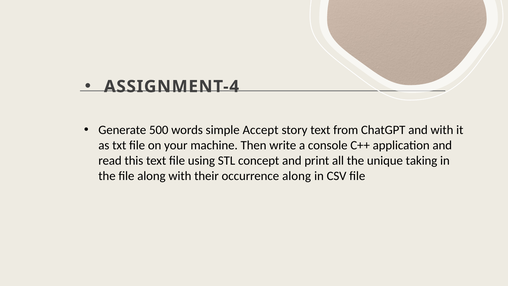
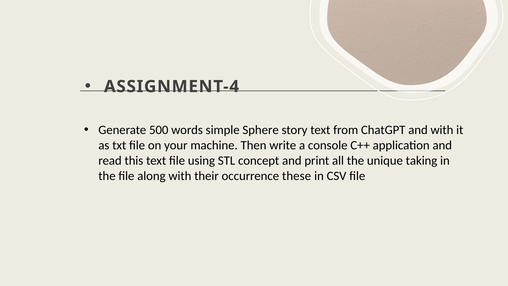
Accept: Accept -> Sphere (261, 130)
occurrence along: along -> these (297, 176)
